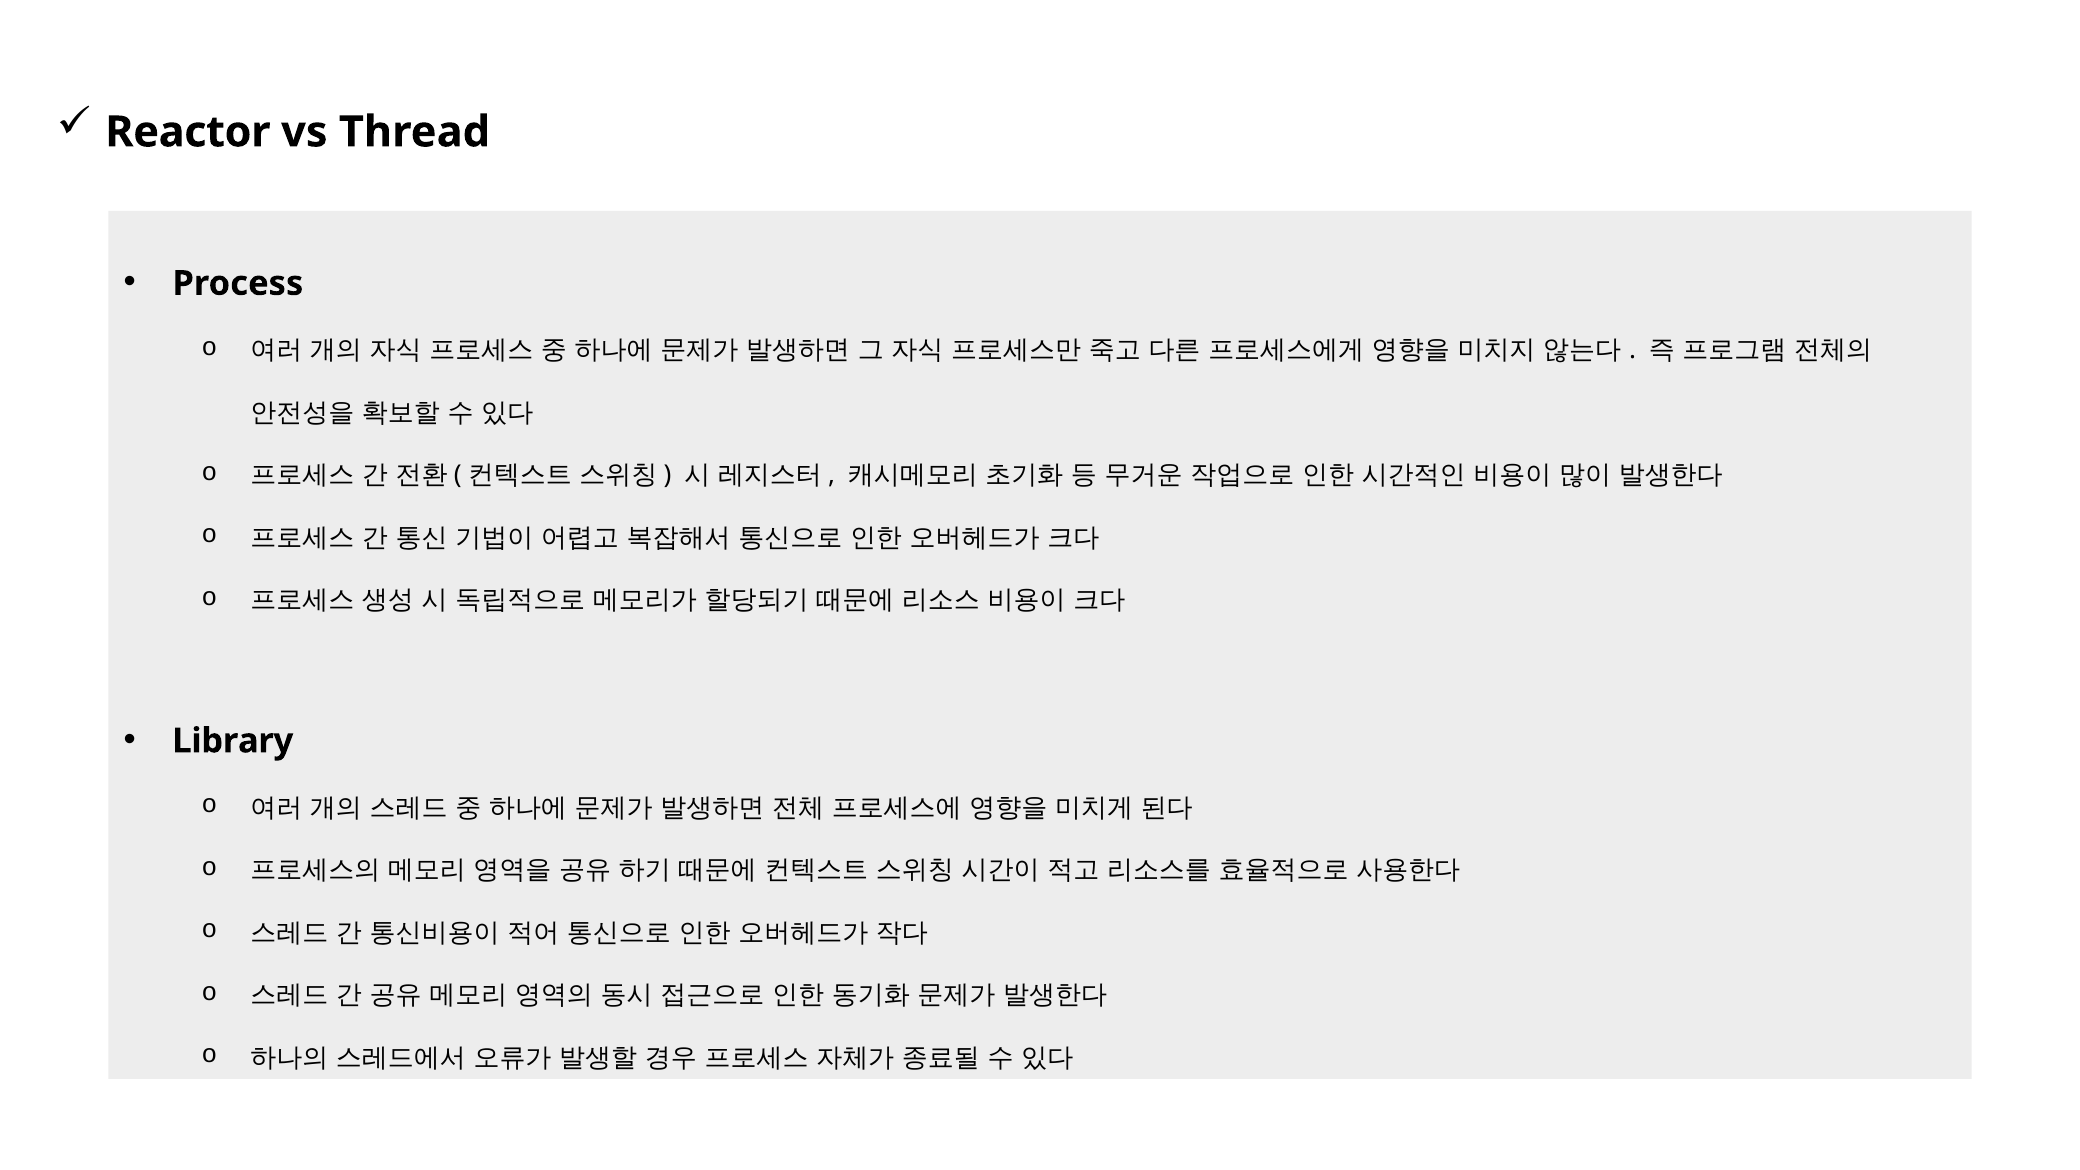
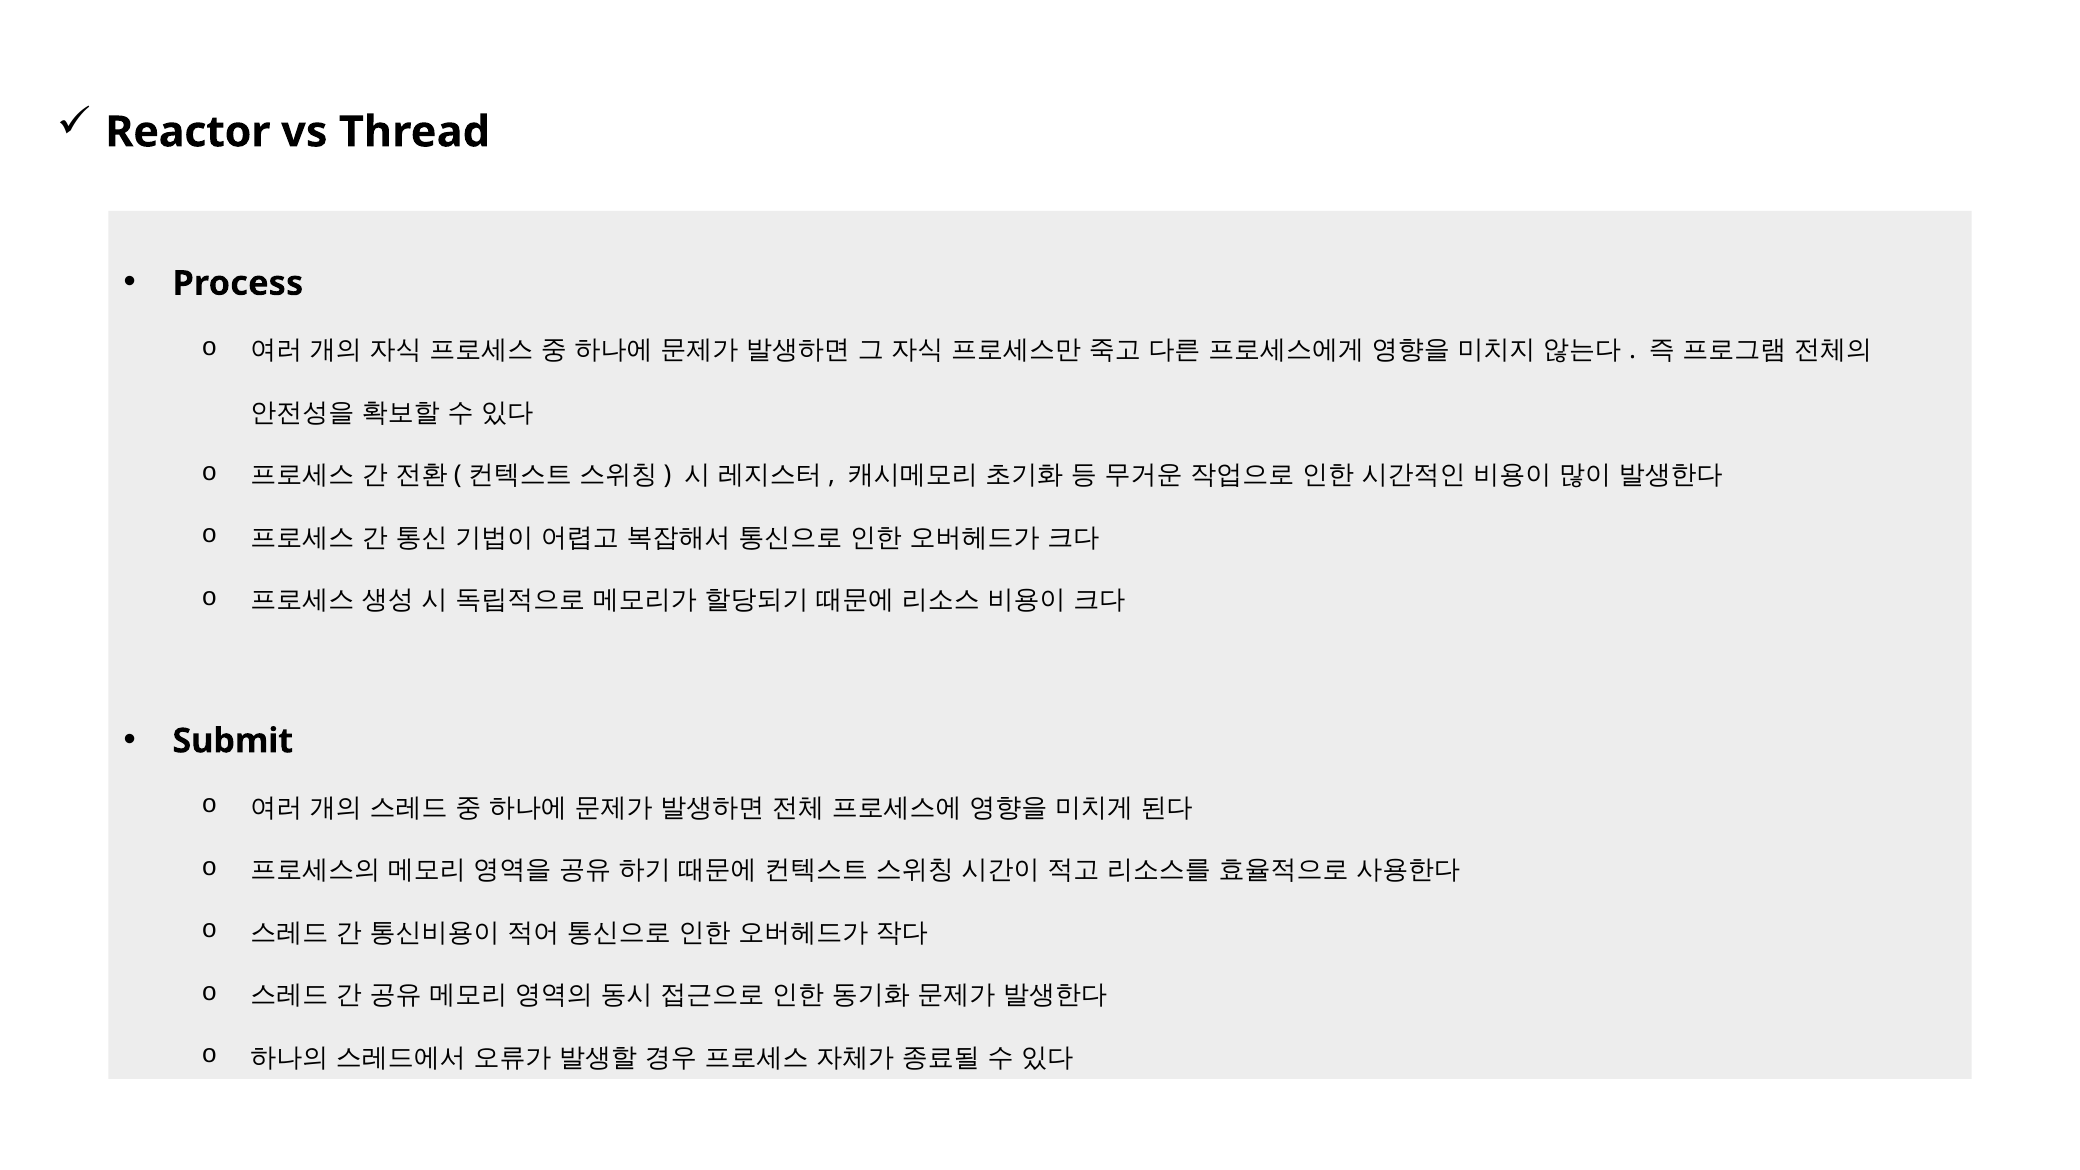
Library: Library -> Submit (233, 741)
